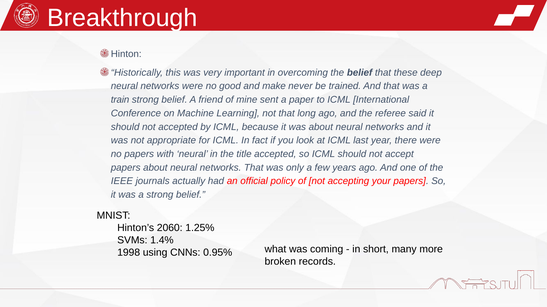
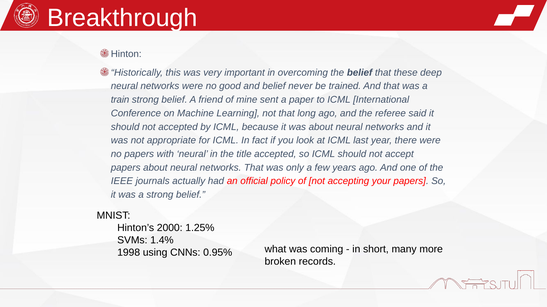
and make: make -> belief (274, 86)
2060: 2060 -> 2000 (170, 228)
